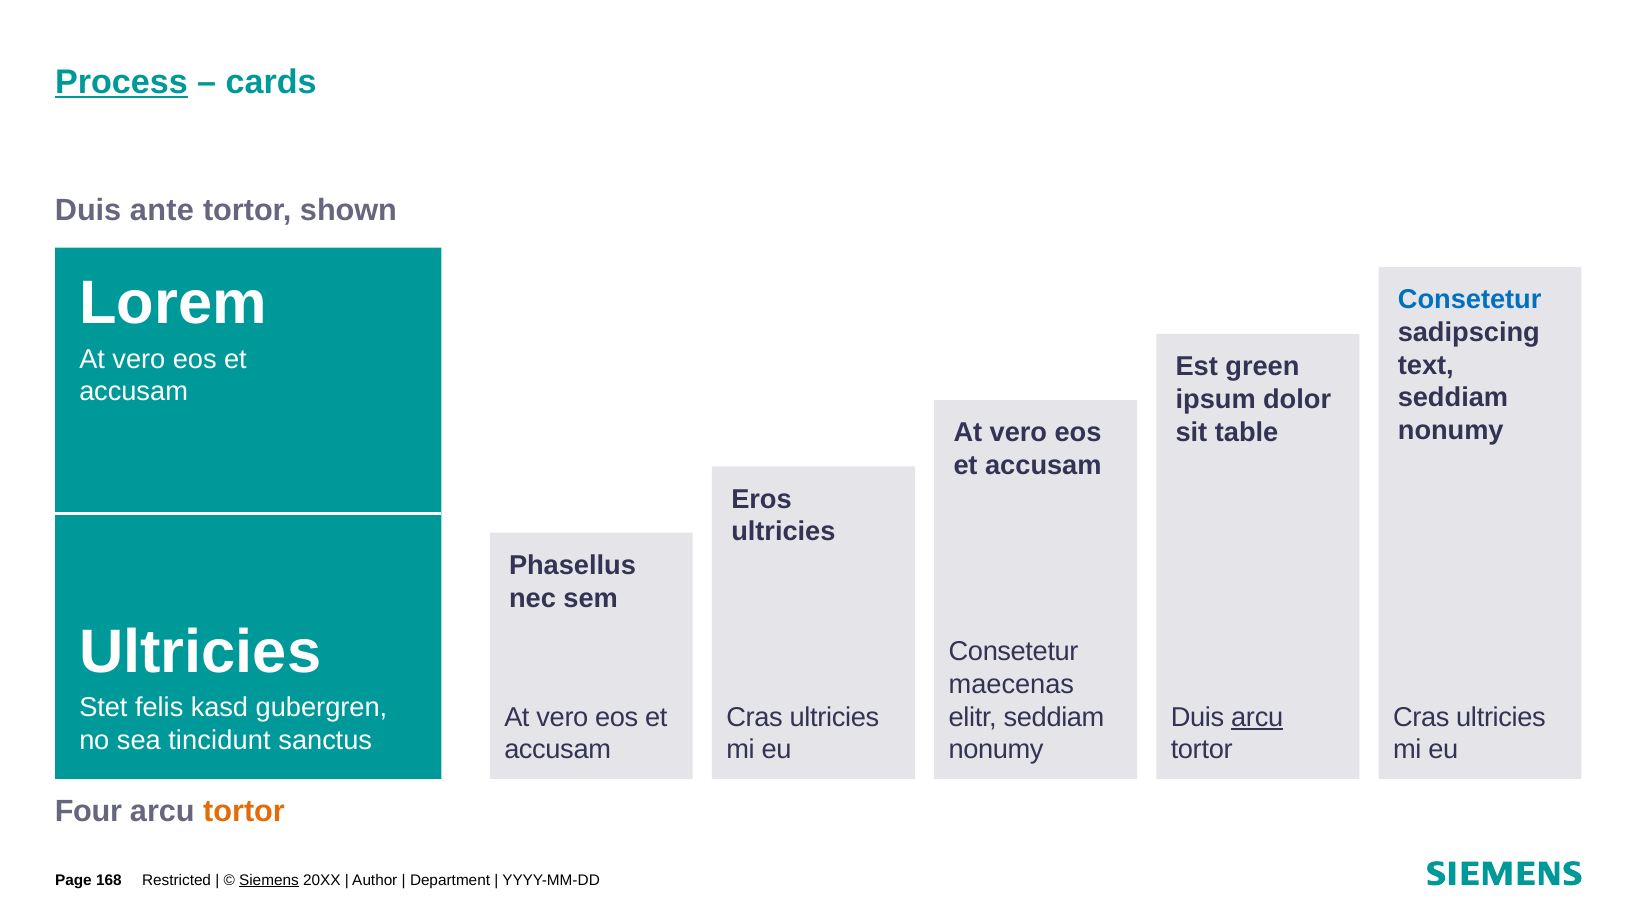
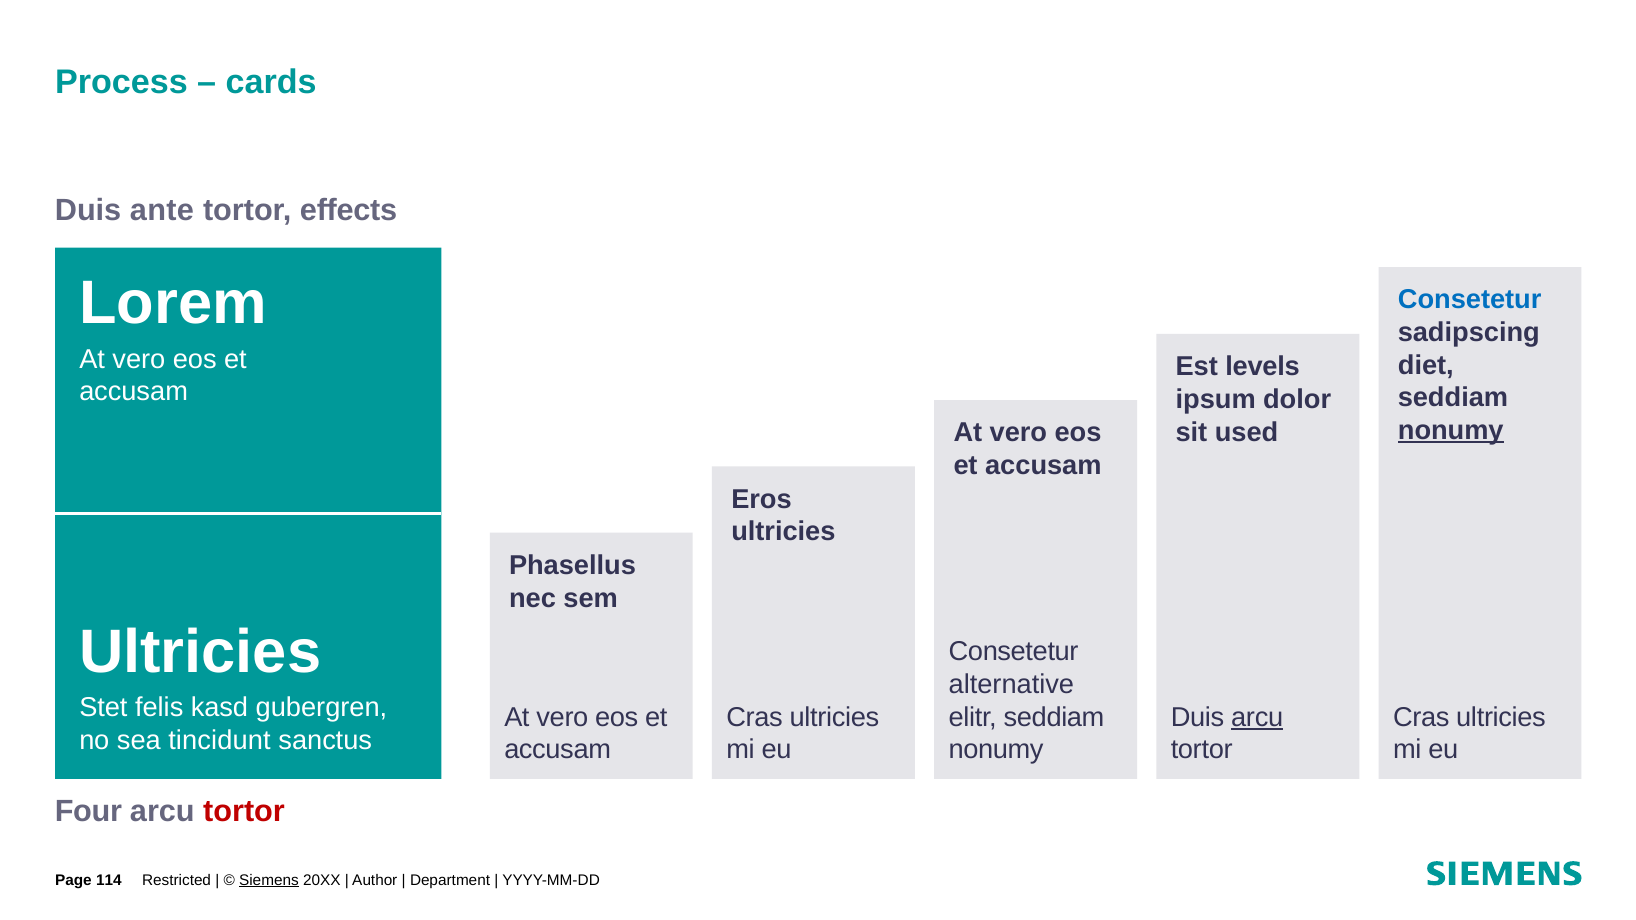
Process underline: present -> none (121, 82)
shown: shown -> effects (349, 211)
text: text -> diet (1426, 365)
green: green -> levels (1263, 367)
nonumy underline: none -> present (1451, 431)
table: table -> used (1247, 432)
maecenas: maecenas -> alternative (1011, 685)
tortor colour: orange -> red (244, 811)
168: 168 -> 114 (109, 880)
